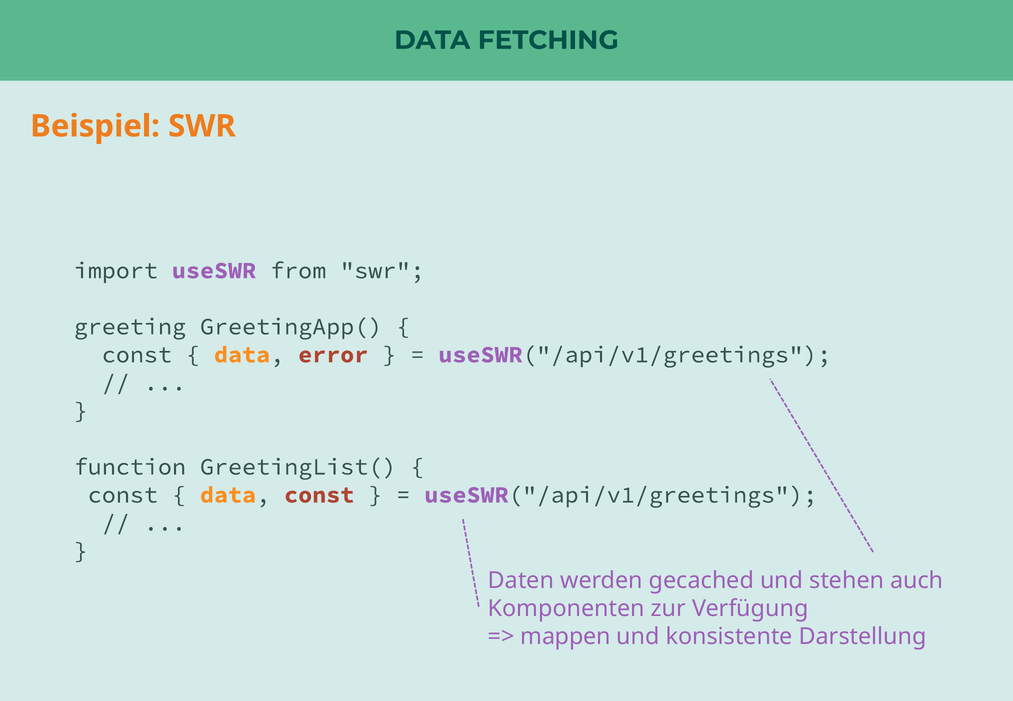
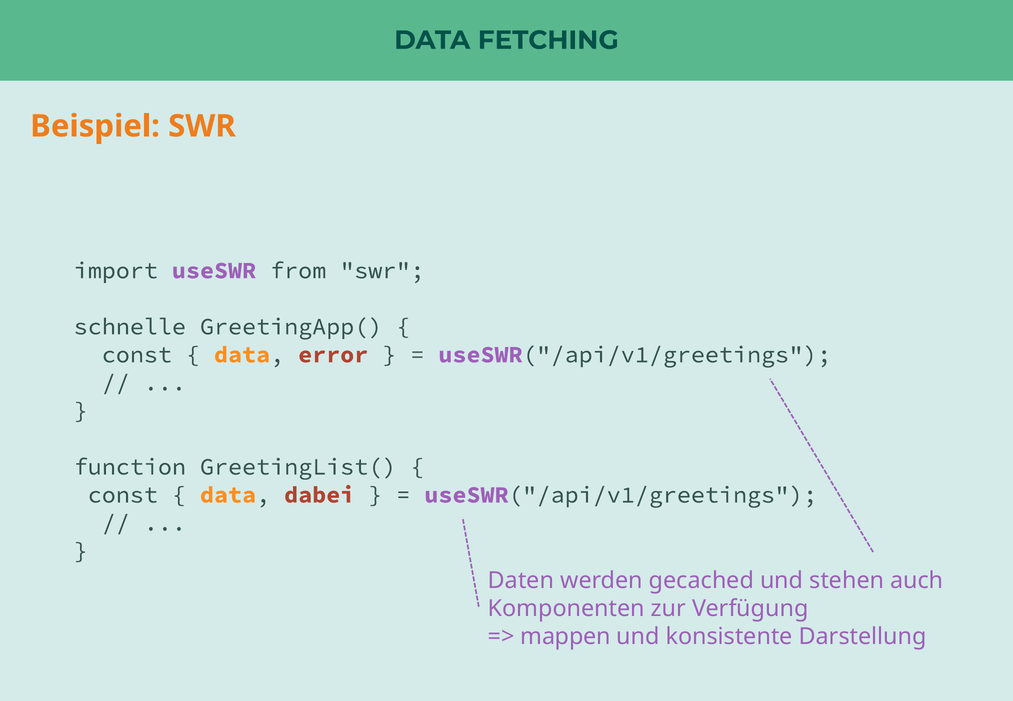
greeting: greeting -> schnelle (130, 327)
data const: const -> dabei (319, 495)
